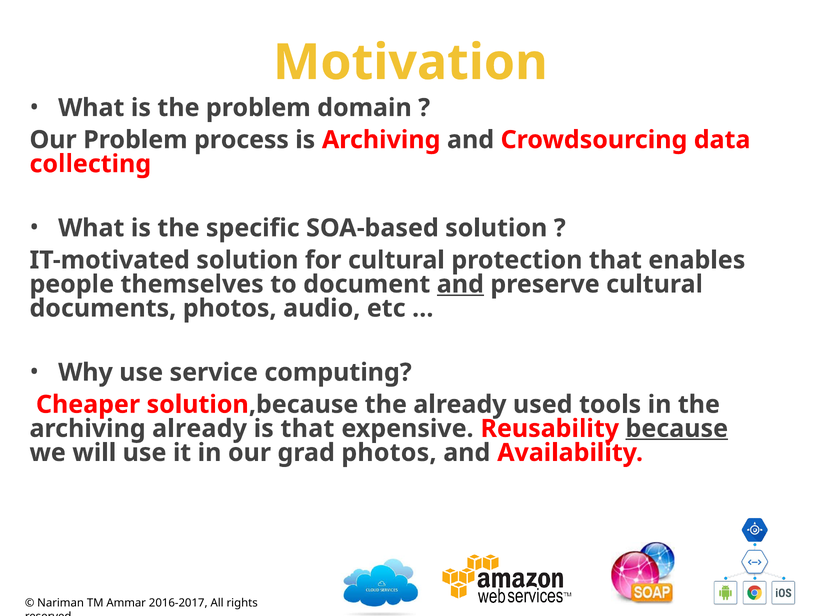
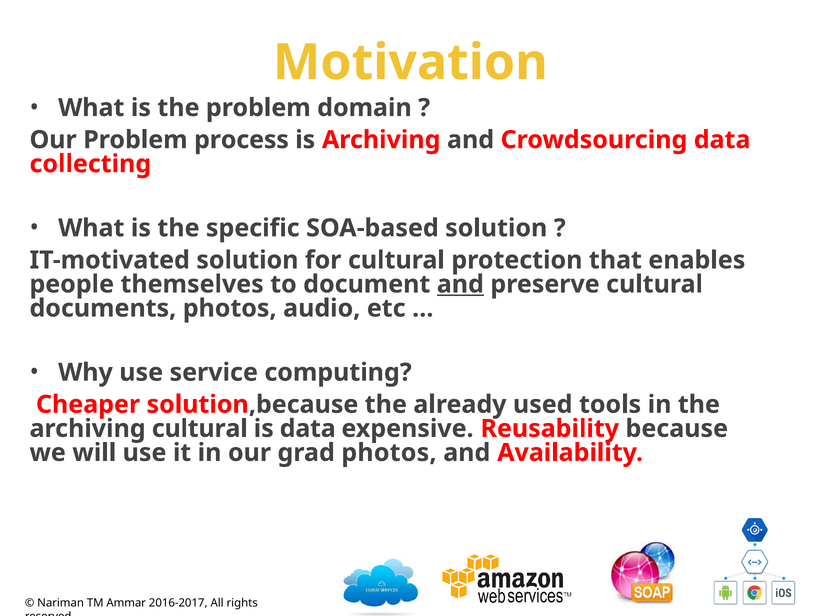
archiving already: already -> cultural (200, 428)
is that: that -> data (308, 428)
because underline: present -> none (677, 428)
